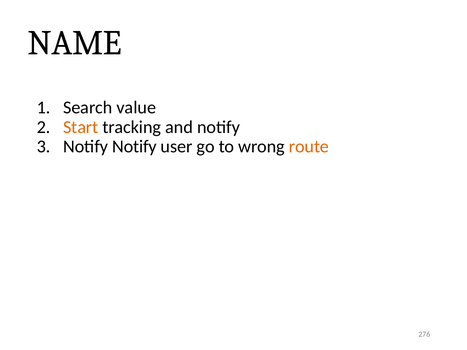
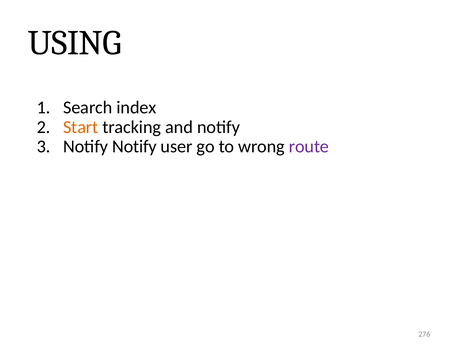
NAME: NAME -> USING (75, 43)
value: value -> index (136, 108)
route colour: orange -> purple (309, 147)
